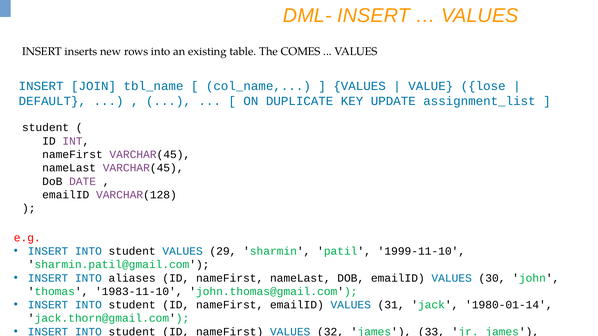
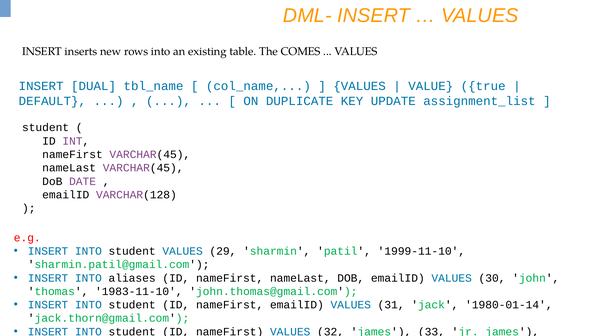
JOIN: JOIN -> DUAL (94, 86)
lose: lose -> true (483, 86)
